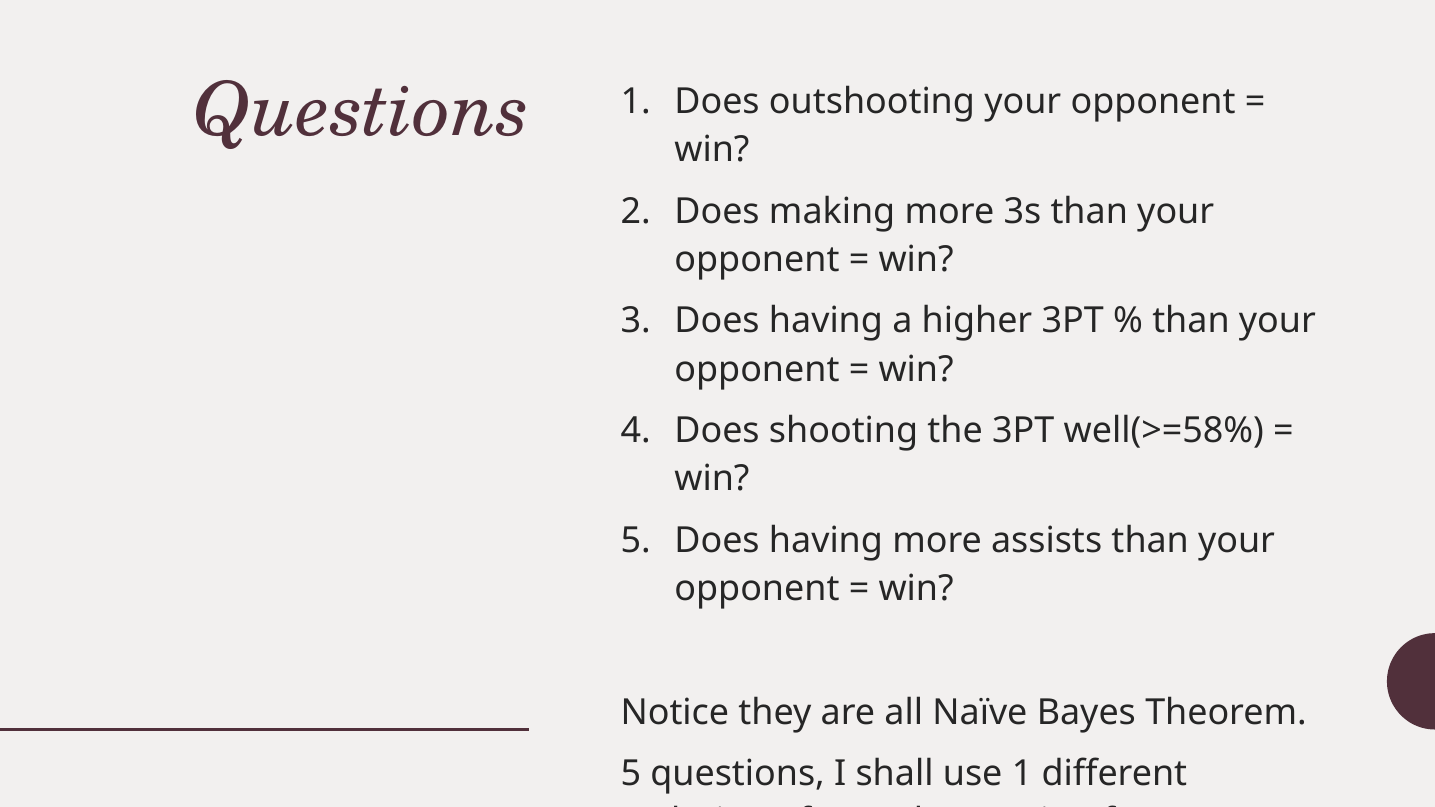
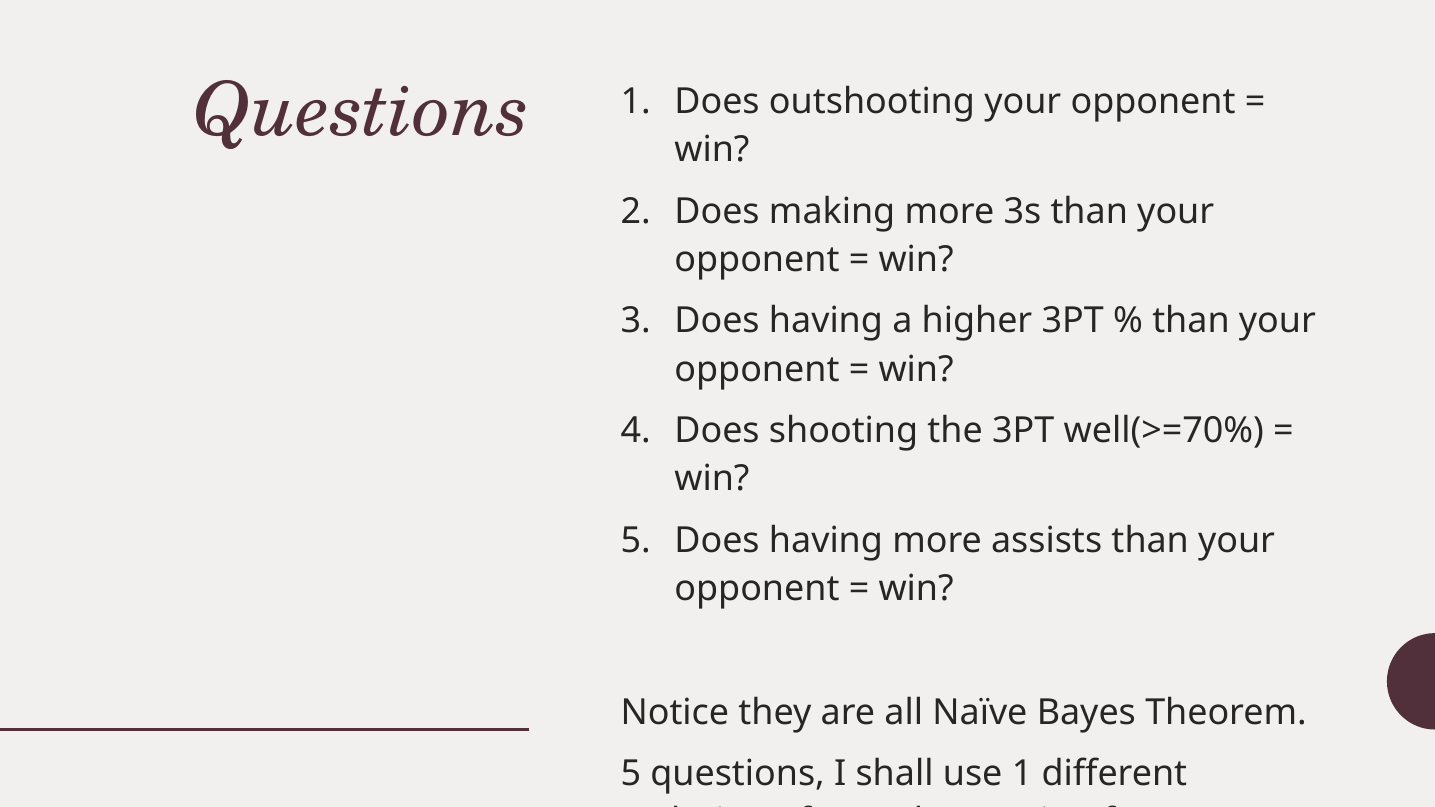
well(>=58%: well(>=58% -> well(>=70% (1164, 431)
